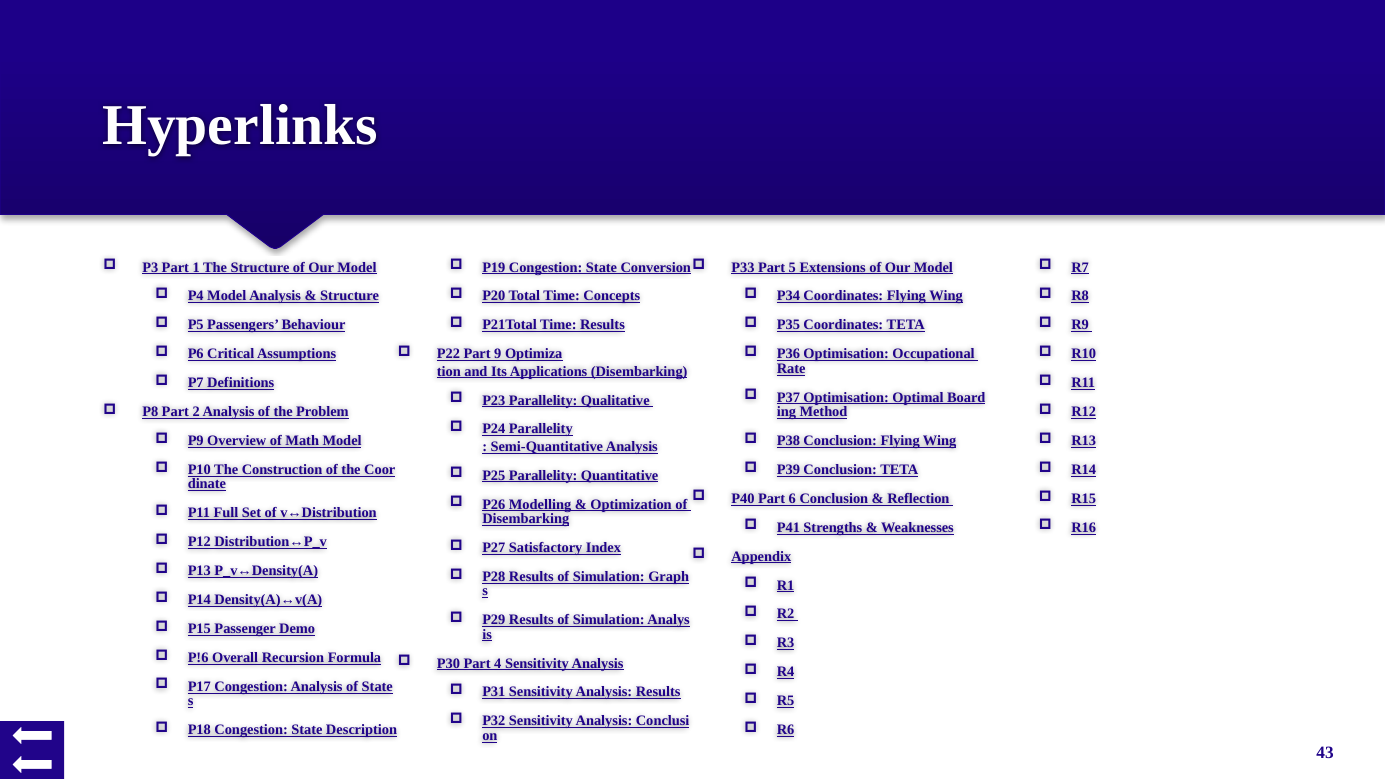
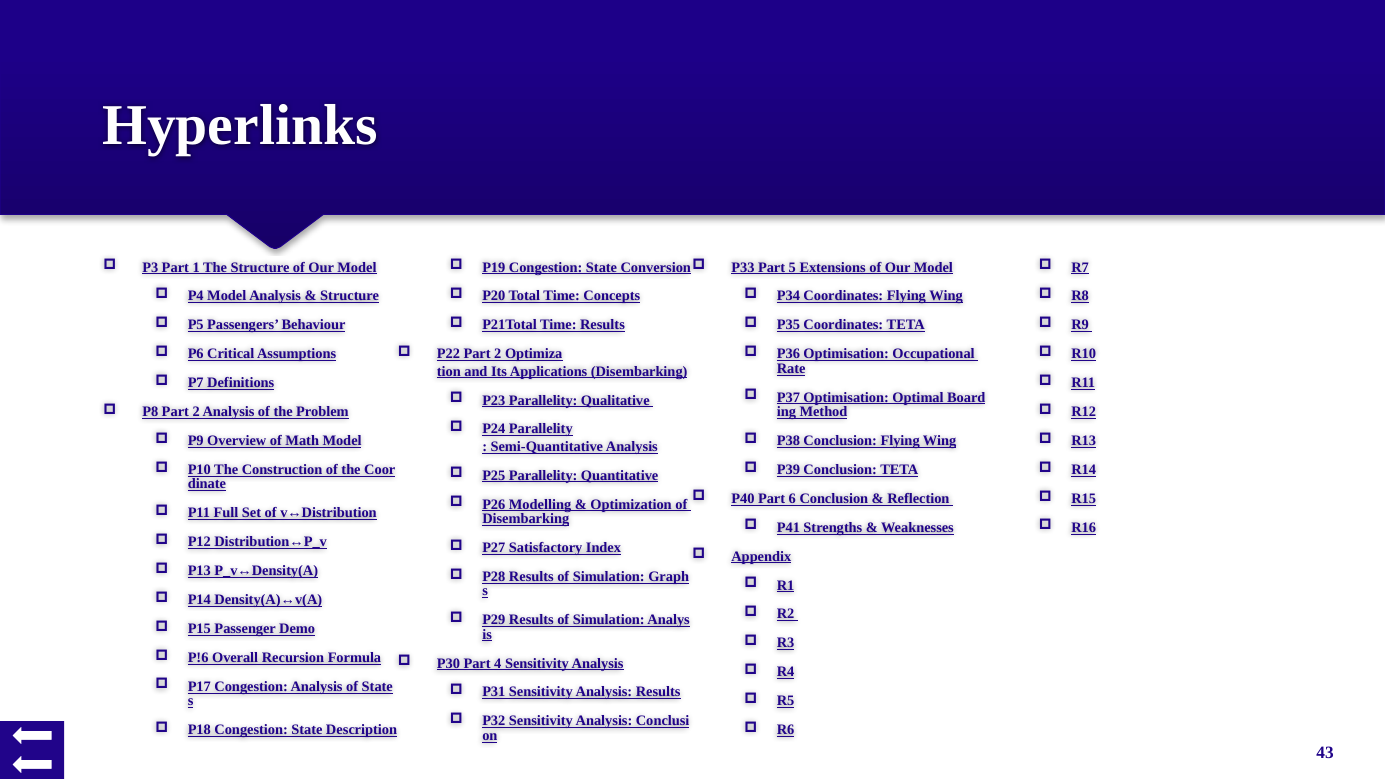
P22 Part 9: 9 -> 2 (498, 354)
